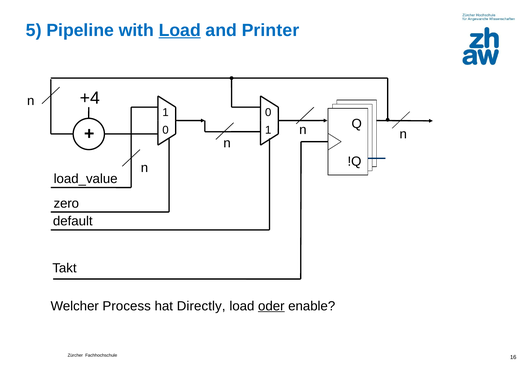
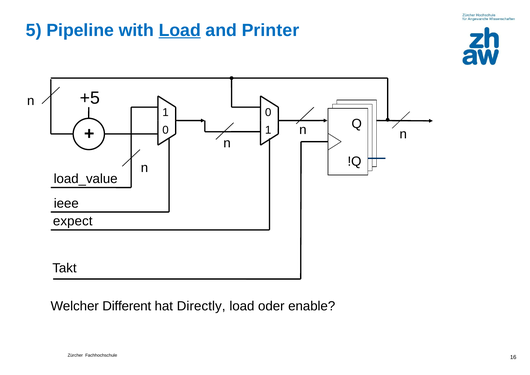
+4: +4 -> +5 (90, 98)
zero: zero -> ieee (66, 203)
default: default -> expect (73, 221)
Process: Process -> Different (127, 306)
oder underline: present -> none (271, 306)
